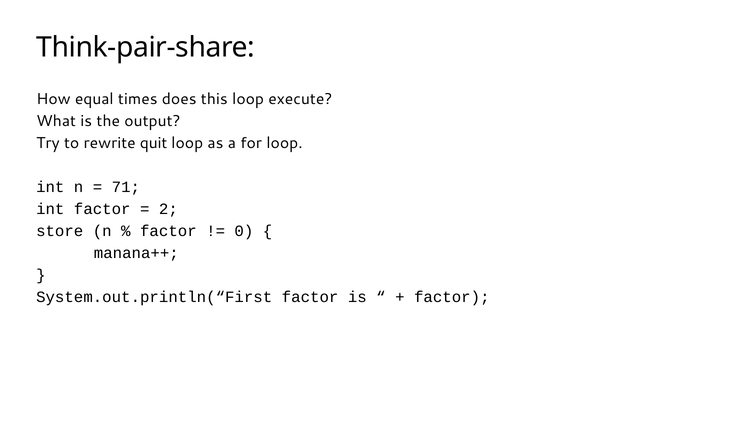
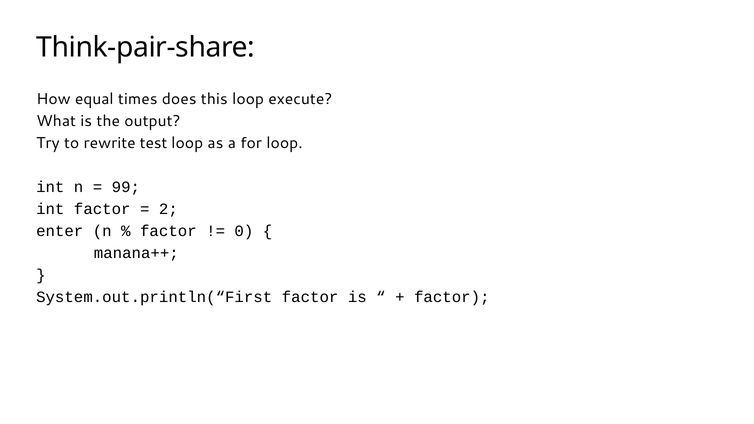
quit: quit -> test (154, 143)
71: 71 -> 99 (126, 187)
store: store -> enter (60, 231)
